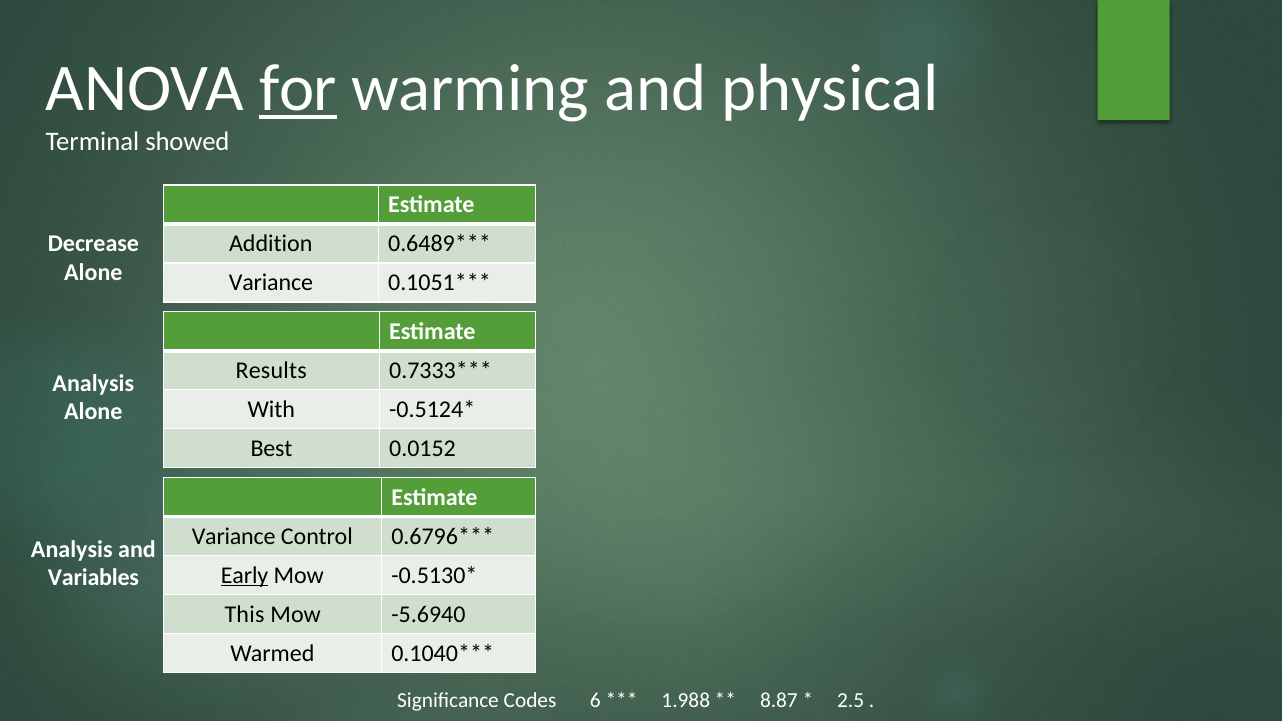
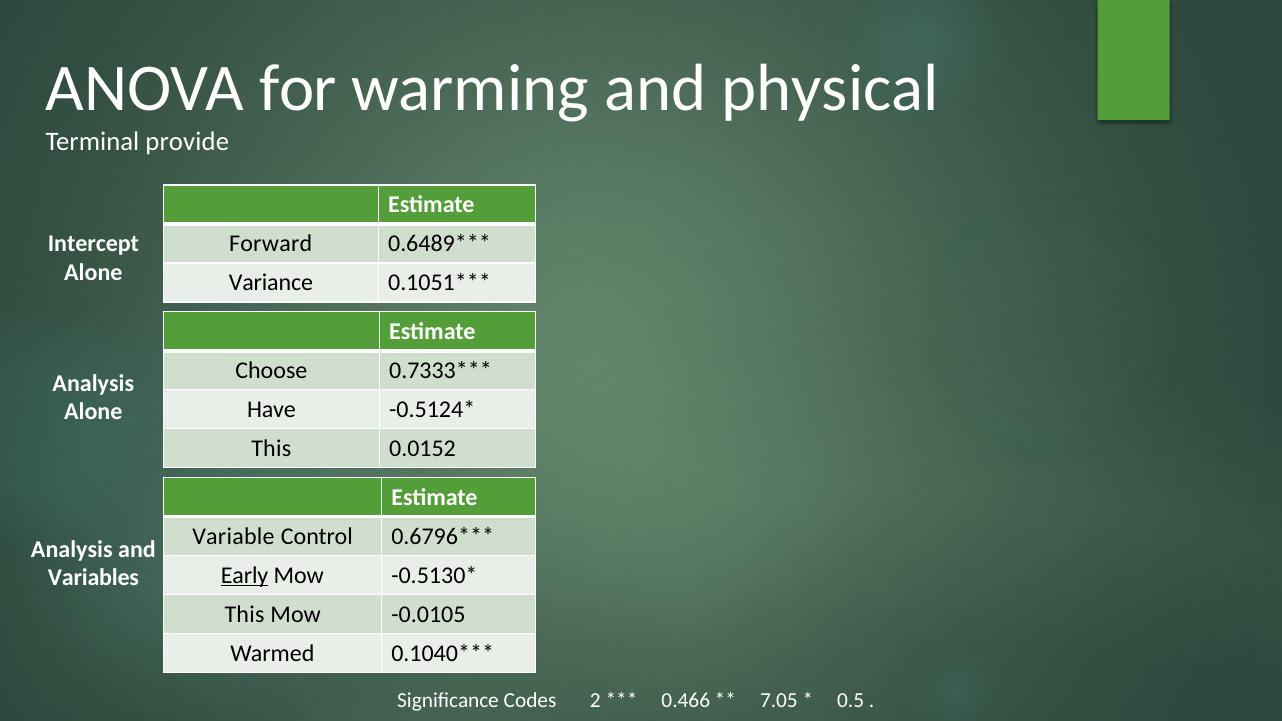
for underline: present -> none (298, 88)
showed: showed -> provide (187, 141)
Decrease: Decrease -> Intercept (93, 244)
Addition: Addition -> Forward (271, 244)
Results: Results -> Choose (271, 371)
With: With -> Have (271, 410)
Best: Best -> This (271, 449)
Variance: Variance -> Variable (233, 536)
-5.6940: -5.6940 -> -0.0105 (428, 614)
6: 6 -> 2 (595, 700)
1.988: 1.988 -> 0.466 (686, 700)
8.87: 8.87 -> 7.05 (779, 700)
2.5: 2.5 -> 0.5 (851, 700)
